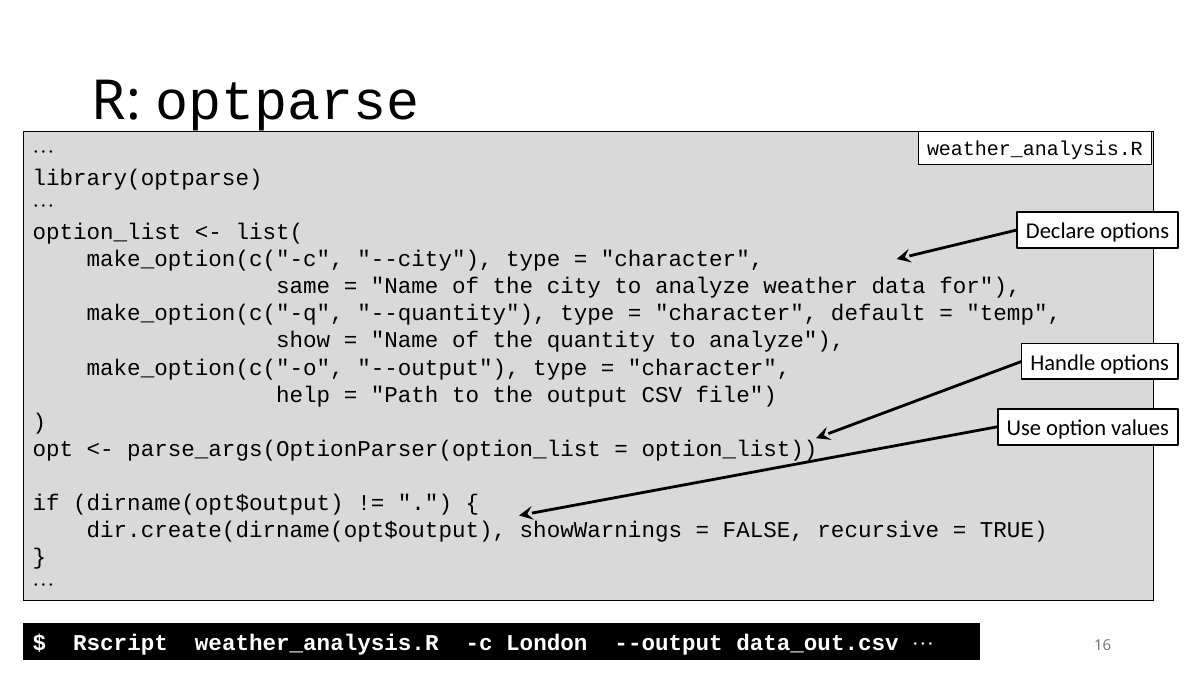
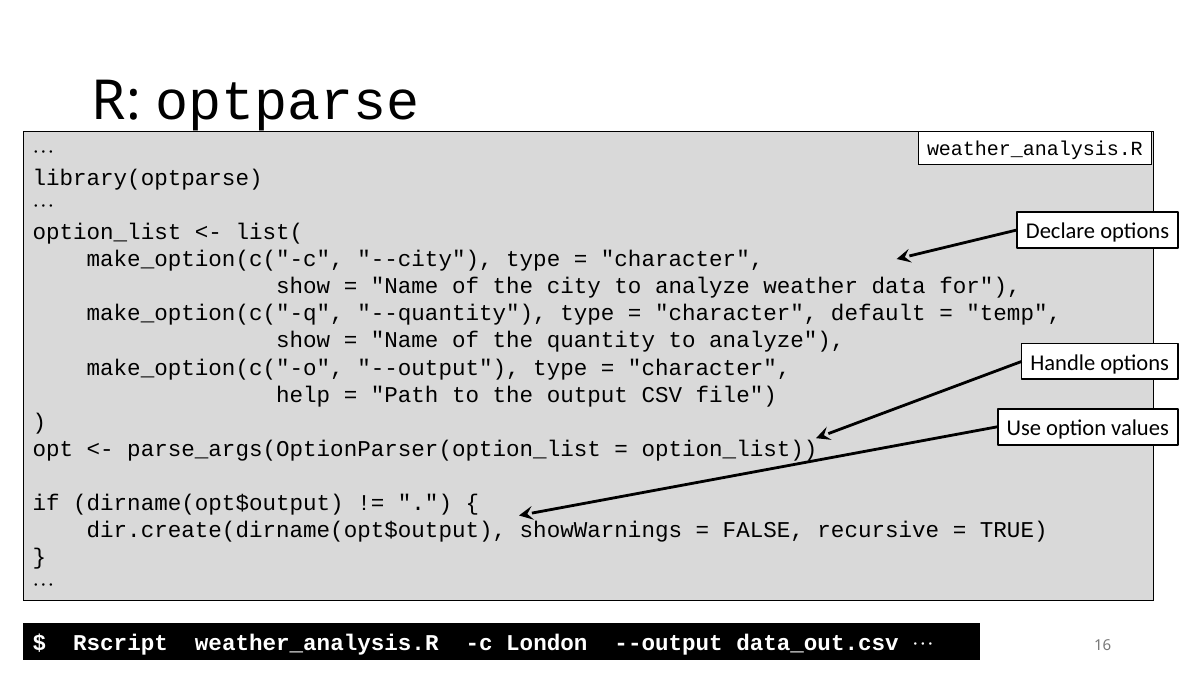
same: same -> show (303, 286)
